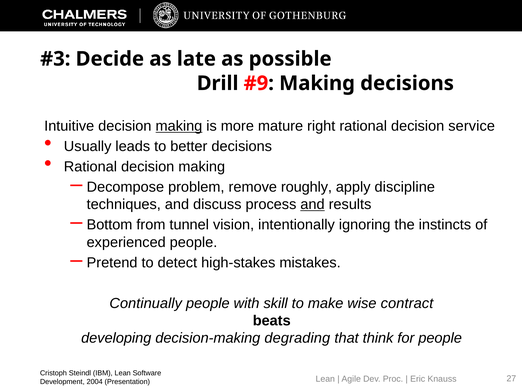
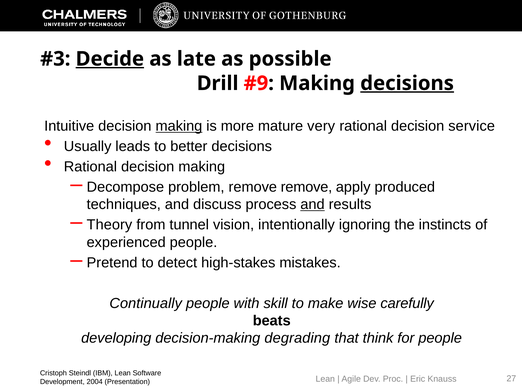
Decide underline: none -> present (110, 59)
decisions underline: none -> present (407, 83)
right: right -> very (321, 126)
remove roughly: roughly -> remove (306, 187)
discipline: discipline -> produced (405, 187)
Bottom: Bottom -> Theory (109, 225)
contract: contract -> carefully (407, 303)
